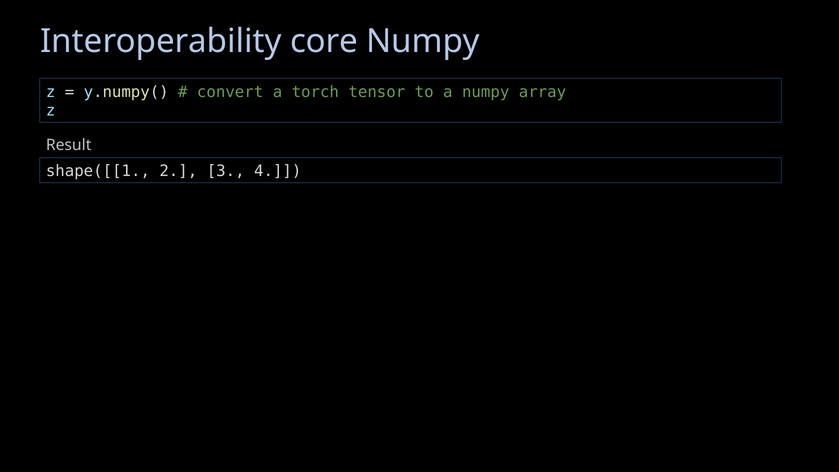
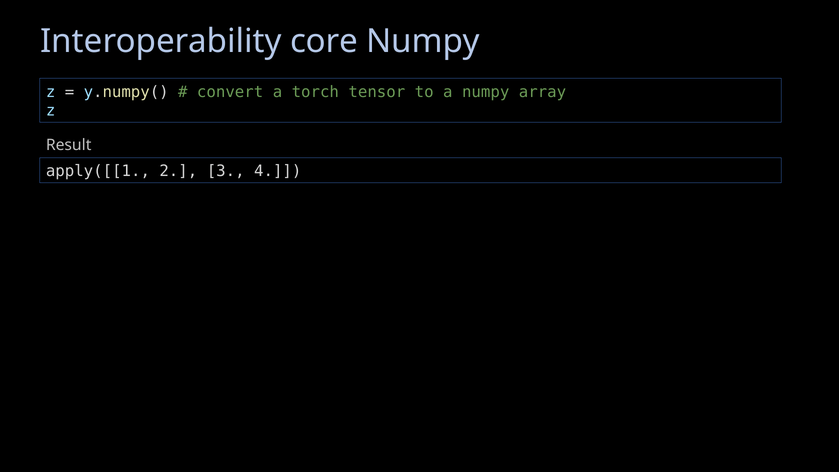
shape([[1: shape([[1 -> apply([[1 (98, 171)
